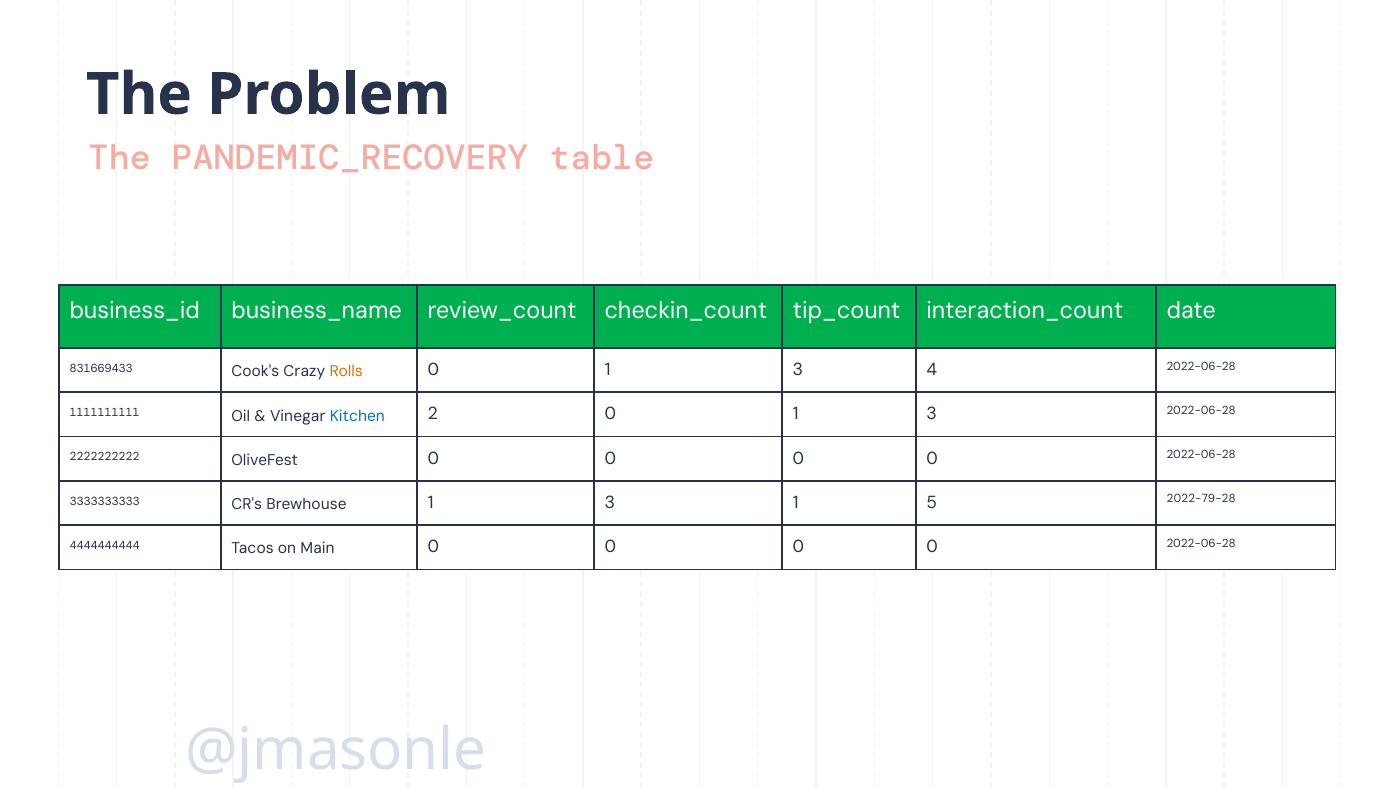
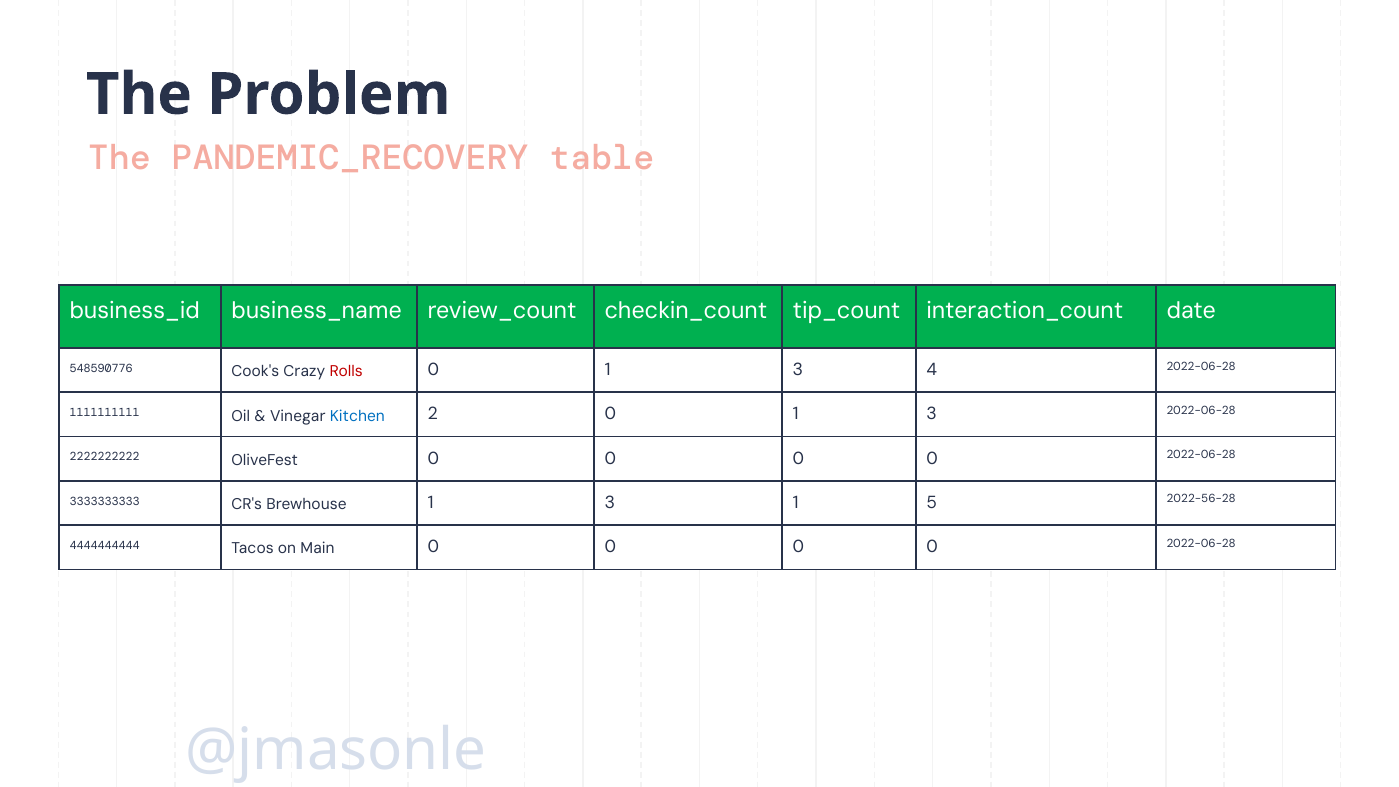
831669433: 831669433 -> 548590776 (101, 369)
Rolls colour: orange -> red (346, 372)
2022-79-28: 2022-79-28 -> 2022-56-28 (1201, 499)
